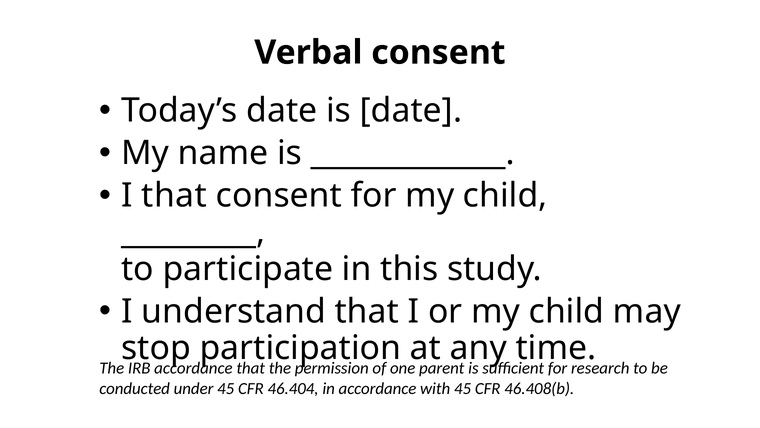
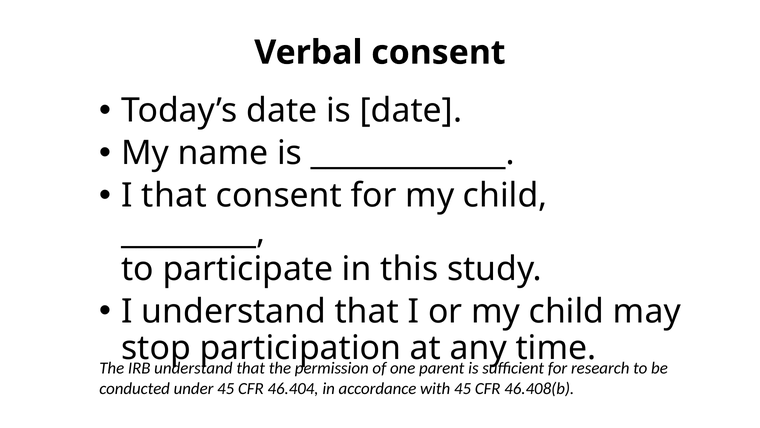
accordance: accordance -> understand (193, 368)
